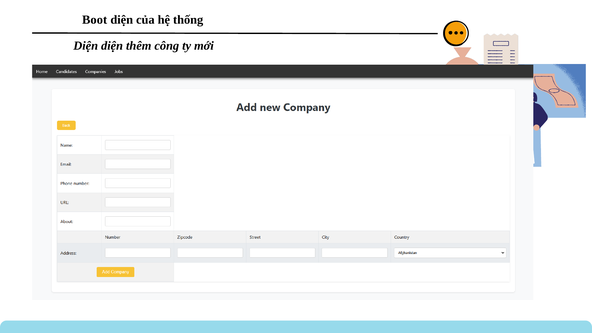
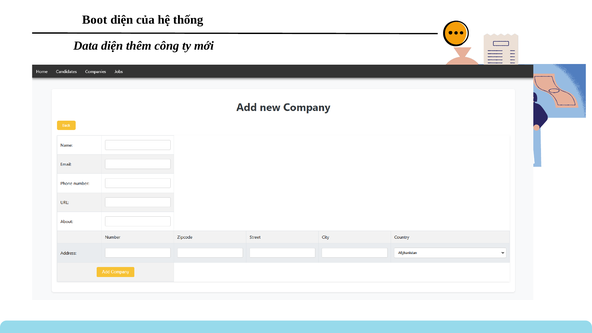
Diện: Diện -> Data (86, 46)
